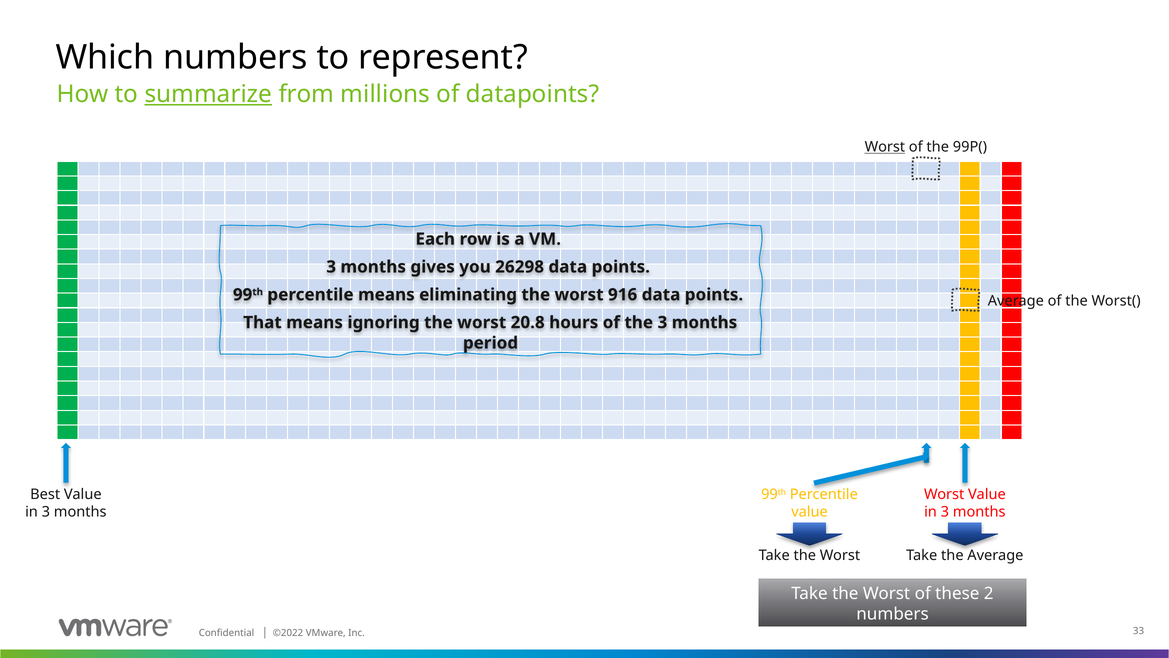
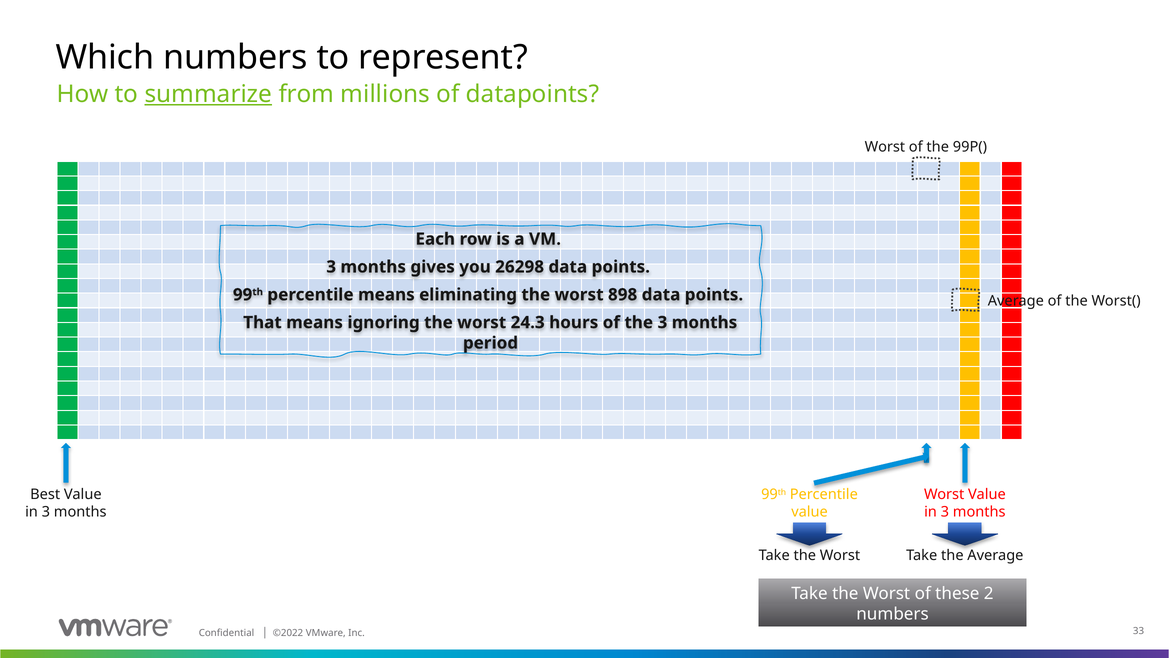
Worst underline: present -> none (885, 147)
916: 916 -> 898 (623, 295)
20.8: 20.8 -> 24.3 (528, 322)
